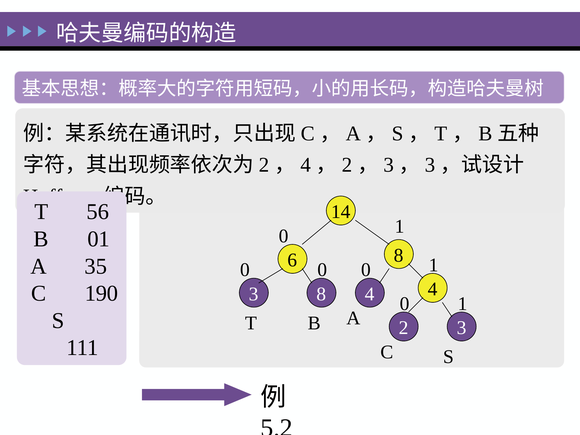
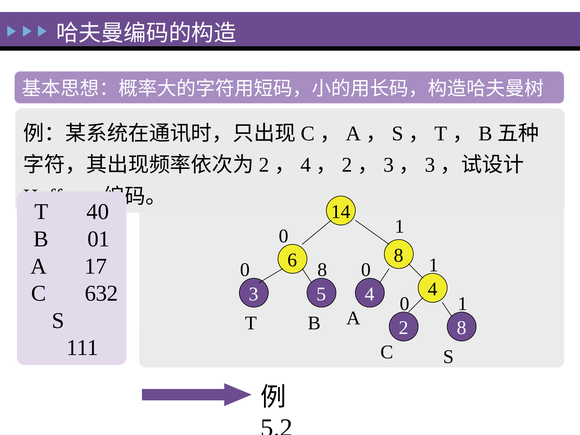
56: 56 -> 40 (98, 212)
35: 35 -> 17 (96, 266)
0: 0 -> 8 (322, 270)
190: 190 -> 632 (102, 294)
3 8: 8 -> 5 (321, 294)
2 3: 3 -> 8 (462, 328)
